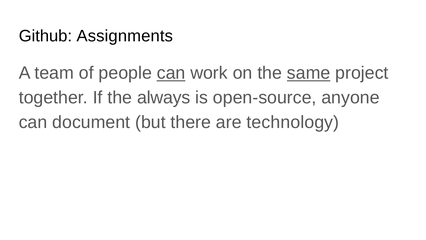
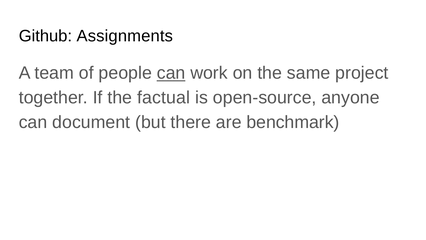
same underline: present -> none (309, 73)
always: always -> factual (164, 98)
technology: technology -> benchmark (293, 122)
